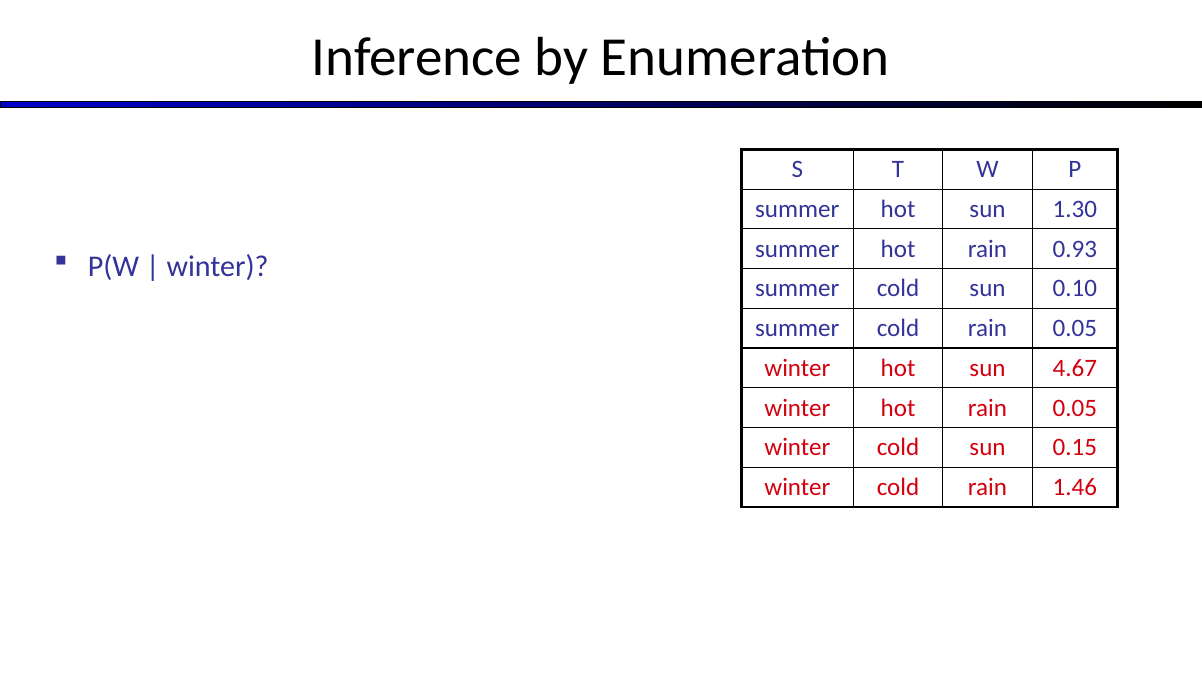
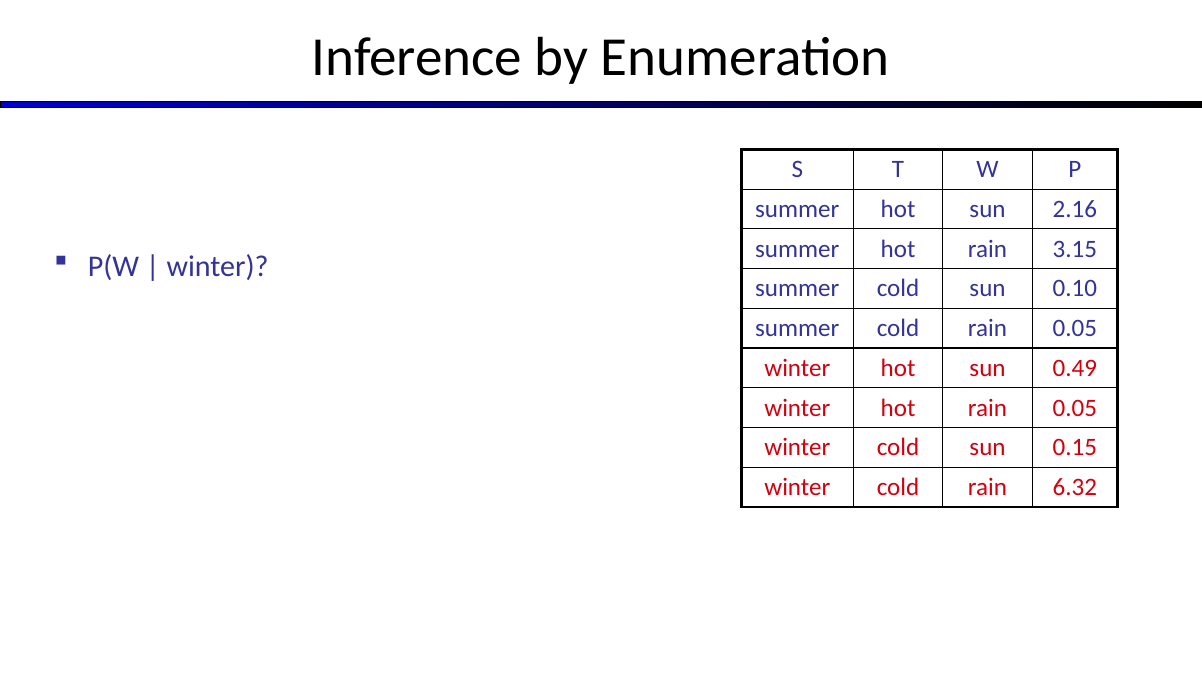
1.30: 1.30 -> 2.16 (1075, 209)
0.93: 0.93 -> 3.15 (1075, 249)
4.67: 4.67 -> 0.49 (1075, 368)
1.46: 1.46 -> 6.32 (1075, 487)
